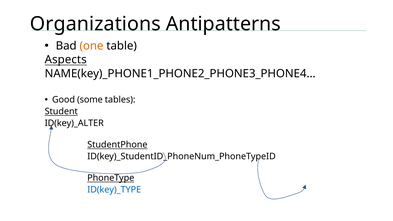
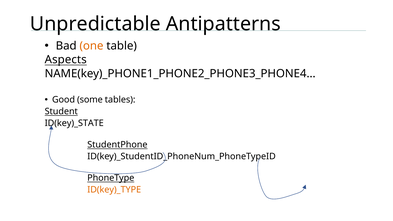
Organizations: Organizations -> Unpredictable (95, 24)
ID(key)_ALTER: ID(key)_ALTER -> ID(key)_STATE (74, 123)
ID(key)_TYPE colour: blue -> orange (114, 190)
